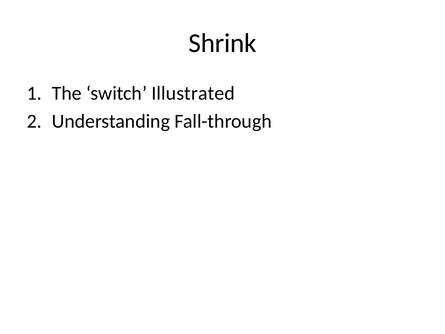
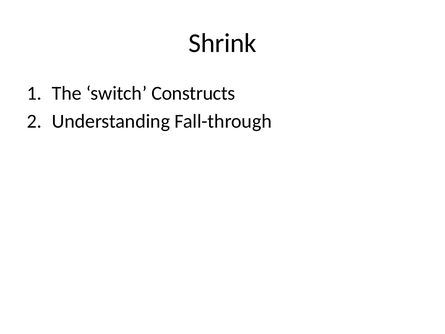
Illustrated: Illustrated -> Constructs (193, 93)
